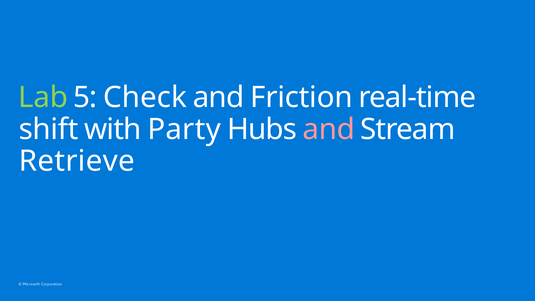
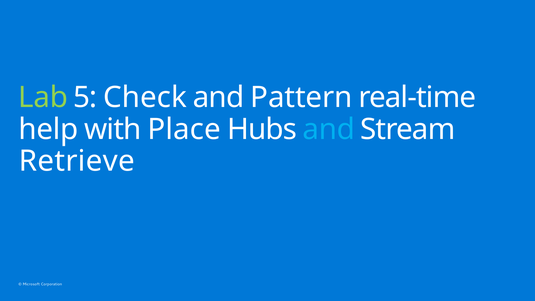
Friction: Friction -> Pattern (301, 97)
shift: shift -> help (49, 129)
Party: Party -> Place (184, 129)
and colour: pink -> light blue (329, 129)
